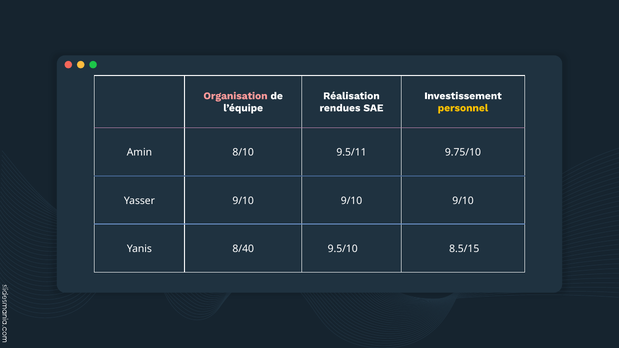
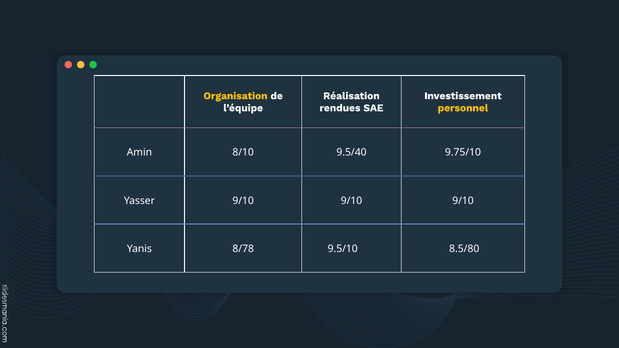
Organisation colour: pink -> yellow (235, 96)
9.5/11: 9.5/11 -> 9.5/40 (351, 153)
8/40: 8/40 -> 8/78 (243, 249)
8.5/15: 8.5/15 -> 8.5/80 (464, 249)
